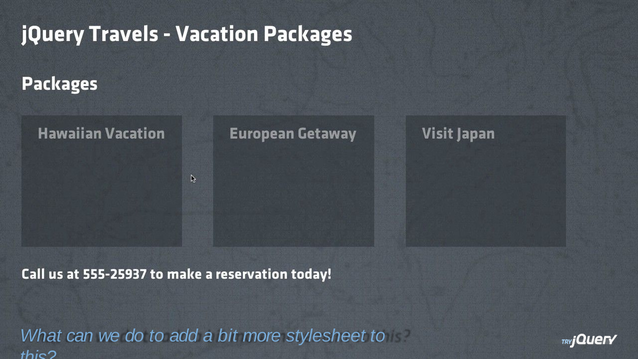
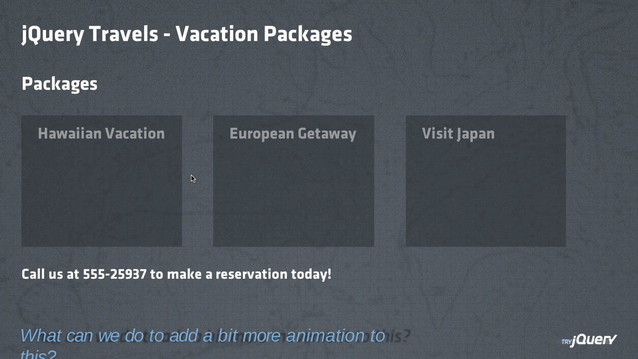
stylesheet: stylesheet -> animation (326, 335)
